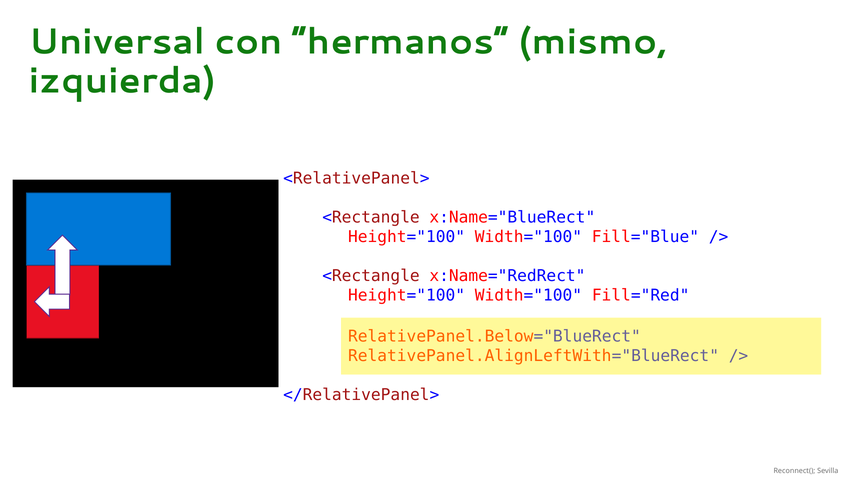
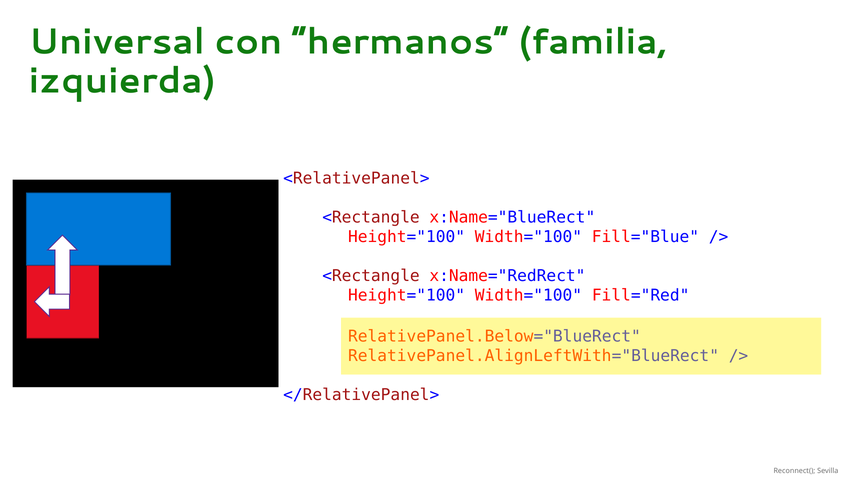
mismo: mismo -> familia (593, 42)
